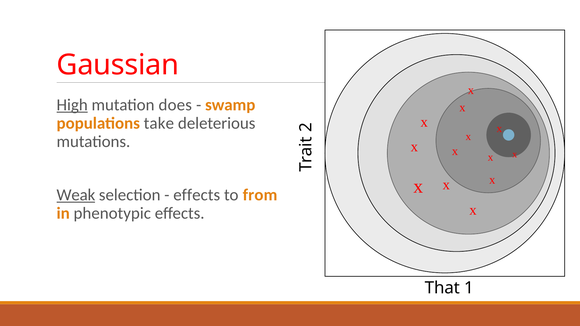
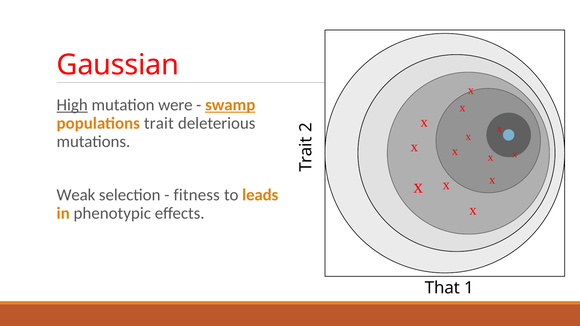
does: does -> were (175, 105)
swamp underline: none -> present (230, 105)
take: take -> trait (159, 123)
Weak underline: present -> none (76, 195)
effects: effects -> fitness (197, 195)
from: from -> leads (260, 195)
